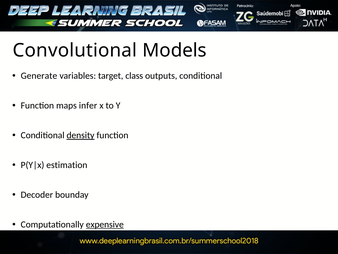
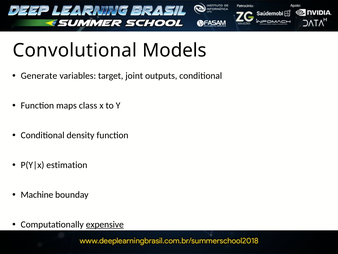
class: class -> joint (134, 76)
infer: infer -> class (88, 105)
density underline: present -> none (81, 135)
Decoder: Decoder -> Machine (37, 194)
